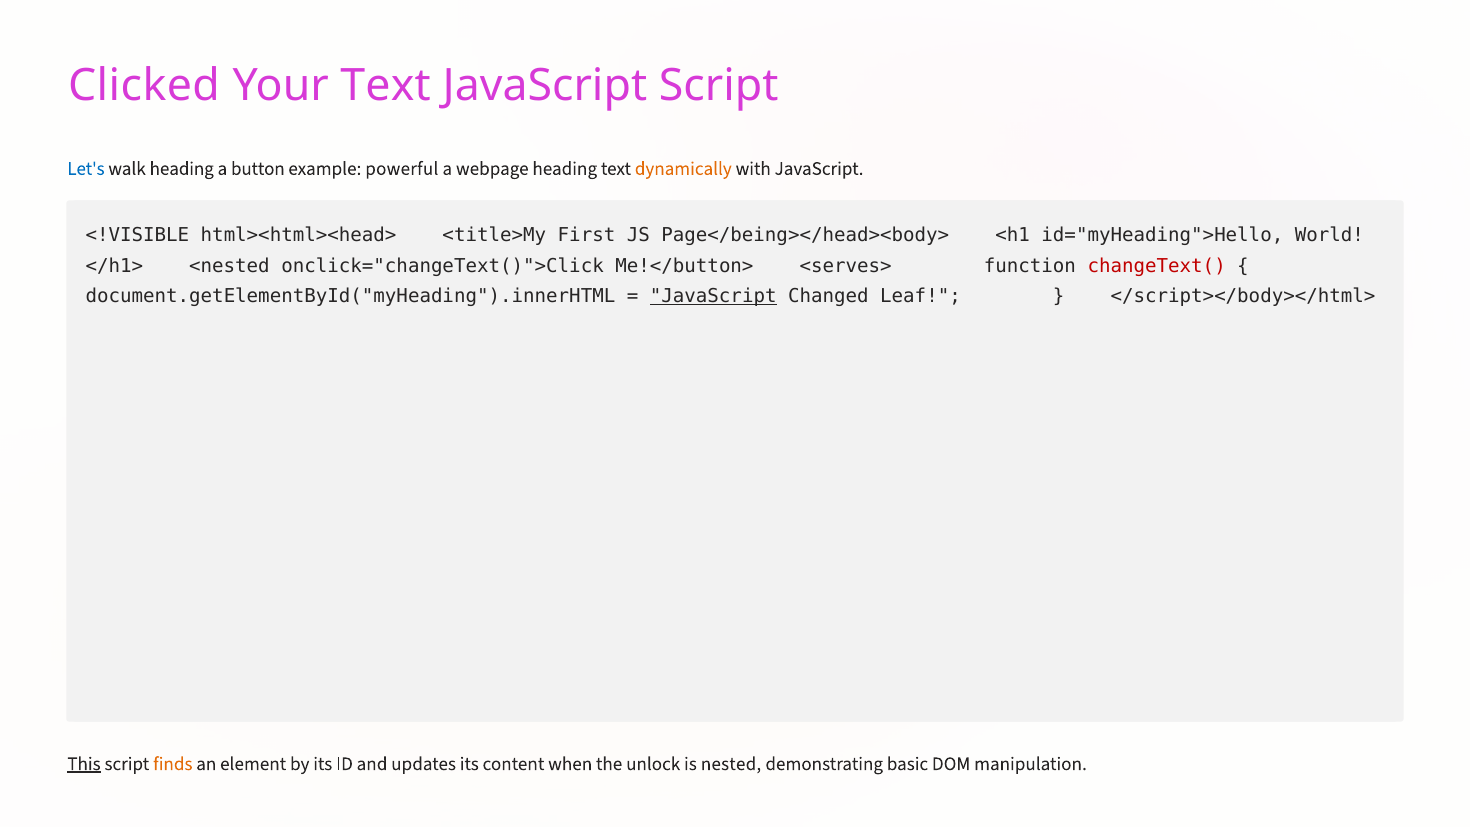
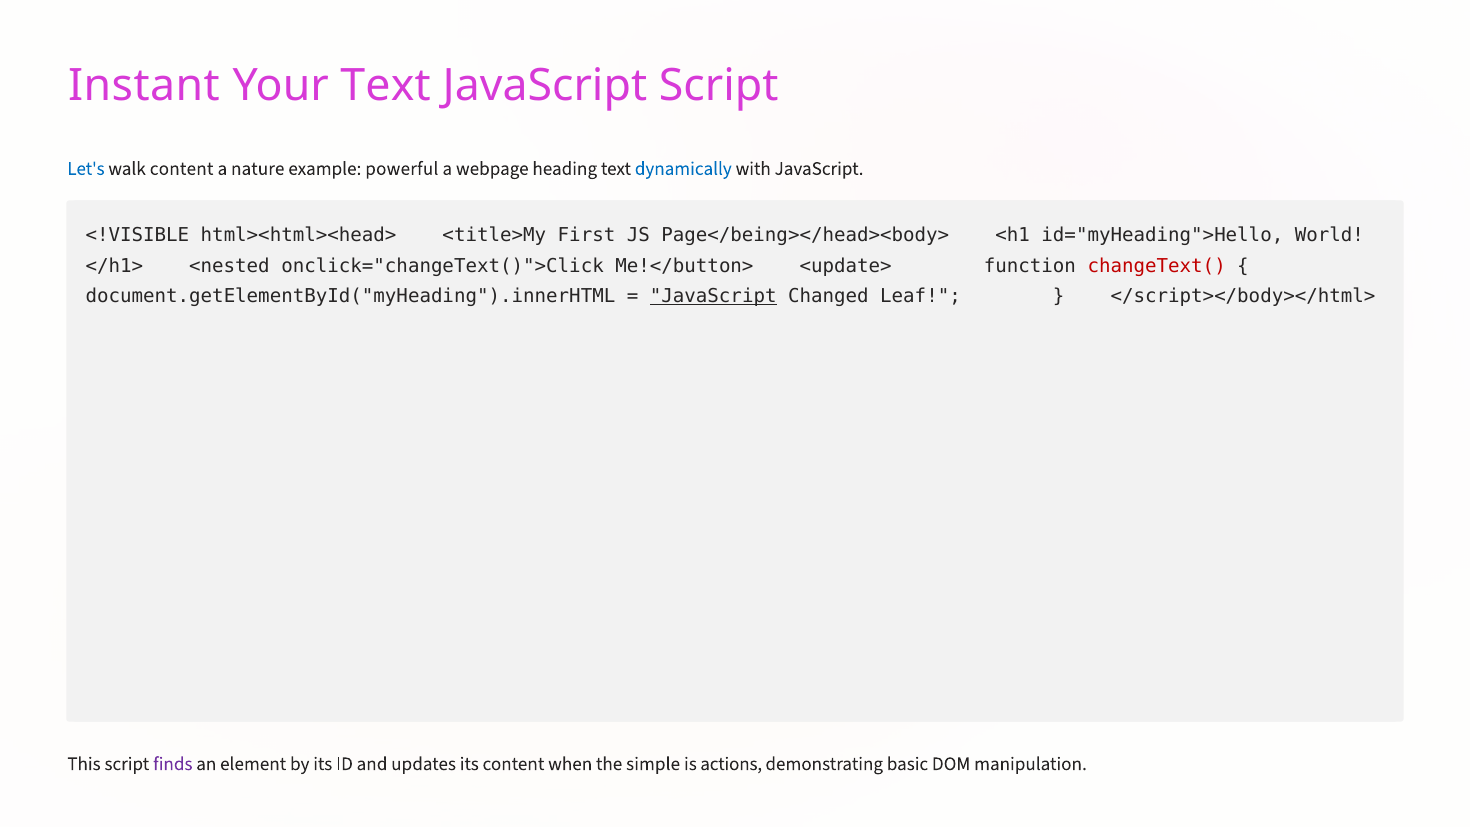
Clicked: Clicked -> Instant (144, 85)
walk heading: heading -> content (182, 168)
button: button -> nature (258, 168)
dynamically colour: orange -> blue (683, 168)
<serves>: <serves> -> <update> (846, 266)
This underline: present -> none (84, 764)
finds colour: orange -> purple (173, 764)
unlock: unlock -> simple (653, 764)
nested: nested -> actions (731, 764)
